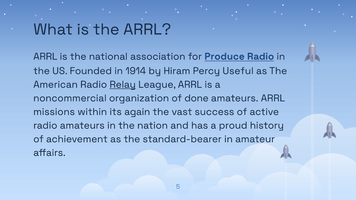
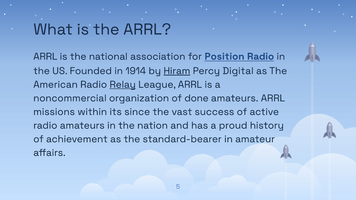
Produce: Produce -> Position (225, 56)
Hiram underline: none -> present (177, 71)
Useful: Useful -> Digital (238, 71)
again: again -> since (137, 112)
